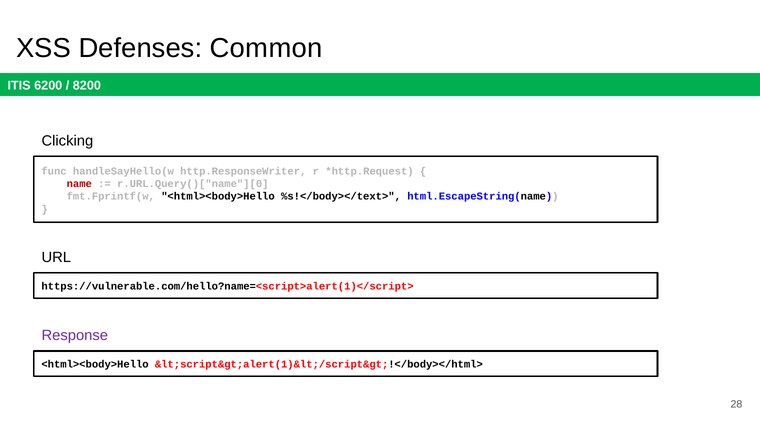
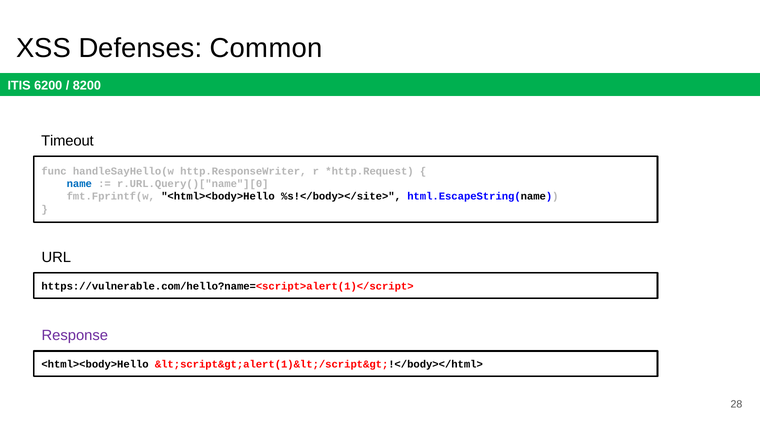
Clicking: Clicking -> Timeout (67, 141)
name colour: red -> blue (79, 184)
%s!</body></text>: %s!</body></text> -> %s!</body></site> (341, 197)
